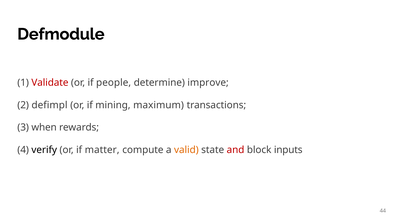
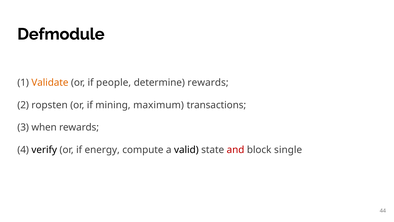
Validate colour: red -> orange (50, 83)
determine improve: improve -> rewards (208, 83)
defimpl: defimpl -> ropsten (50, 105)
matter: matter -> energy (102, 150)
valid colour: orange -> black (186, 150)
inputs: inputs -> single (288, 150)
